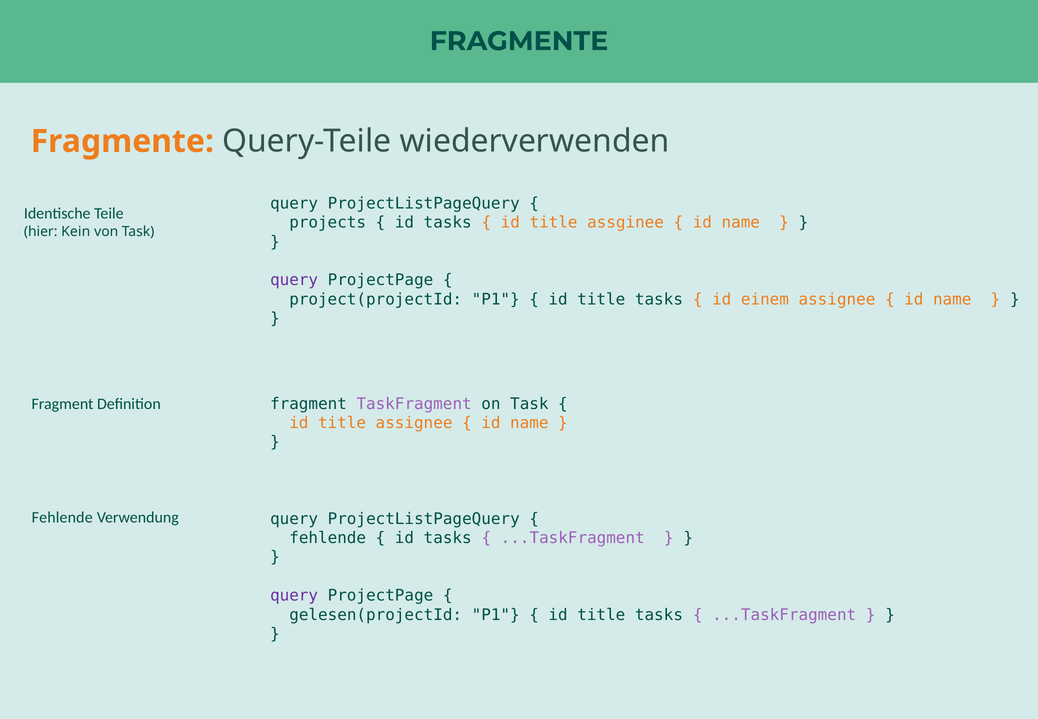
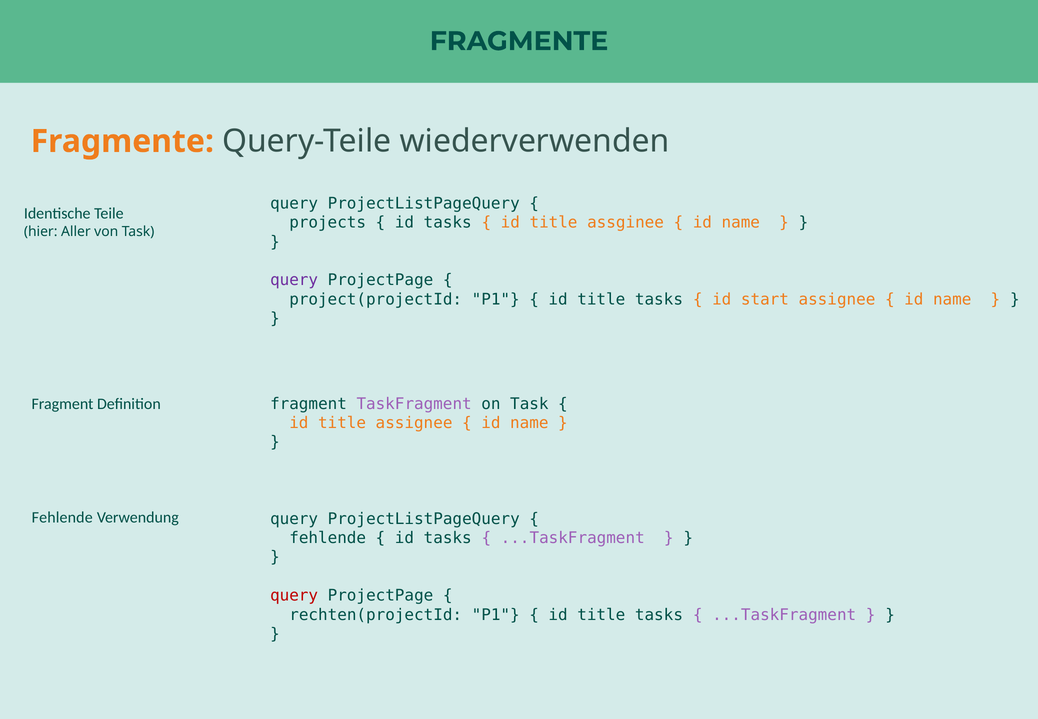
Kein: Kein -> Aller (76, 231)
einem: einem -> start (765, 299)
query colour: purple -> red (294, 595)
gelesen(projectId: gelesen(projectId -> rechten(projectId (376, 614)
